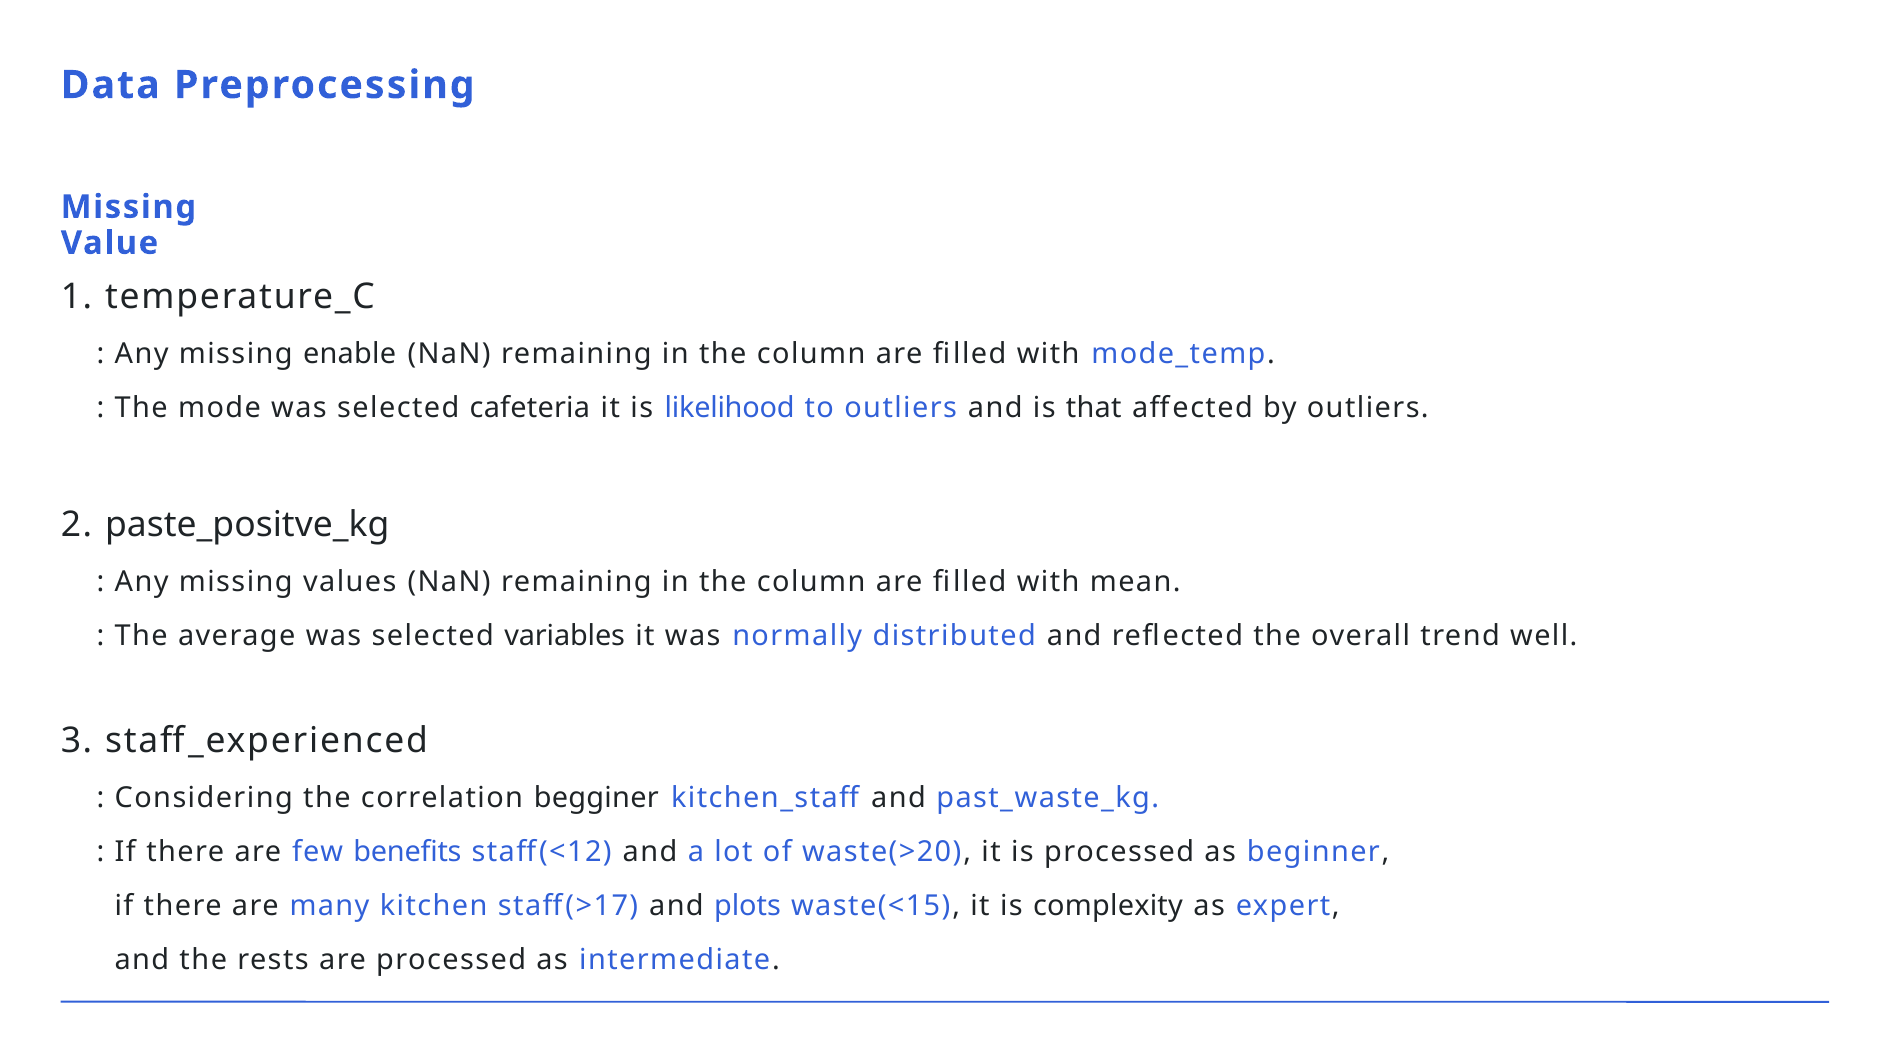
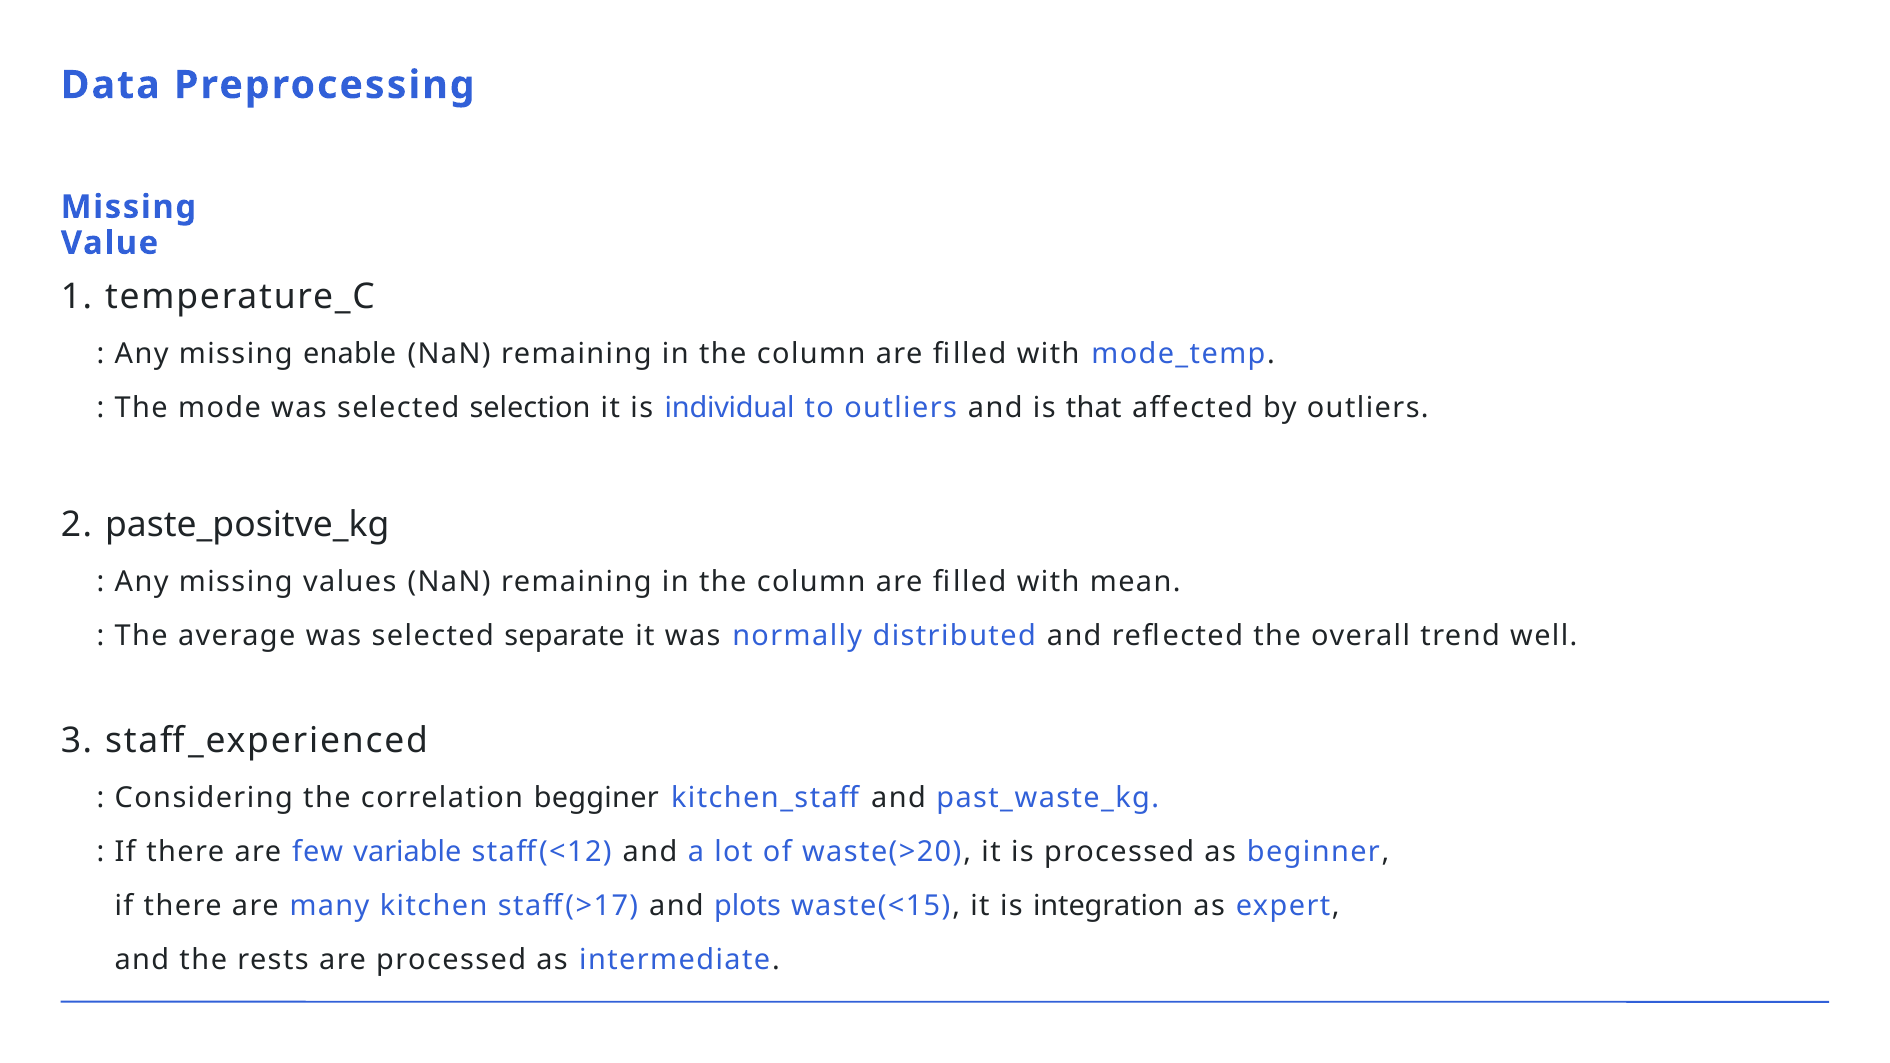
cafeteria: cafeteria -> selection (530, 408)
likelihood: likelihood -> individual (730, 408)
variables: variables -> separate (565, 636)
benefits: benefits -> variable (407, 852)
complexity: complexity -> integration (1108, 906)
